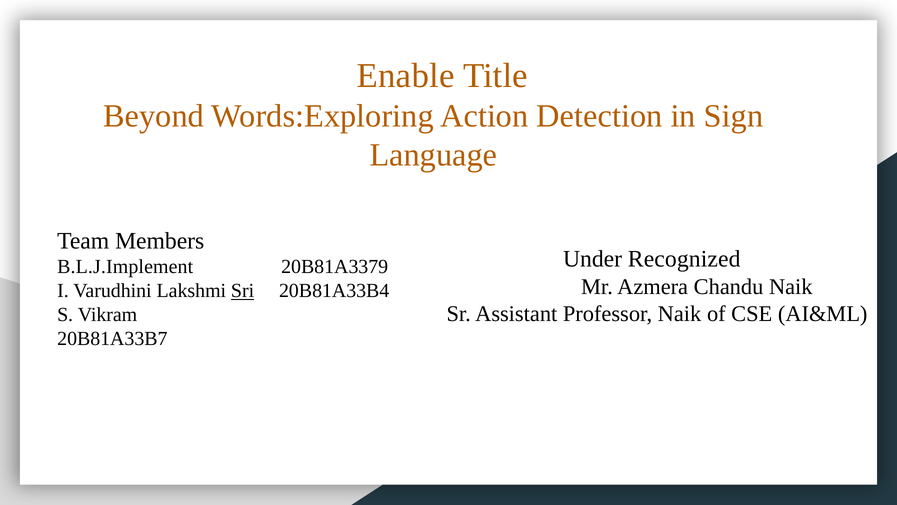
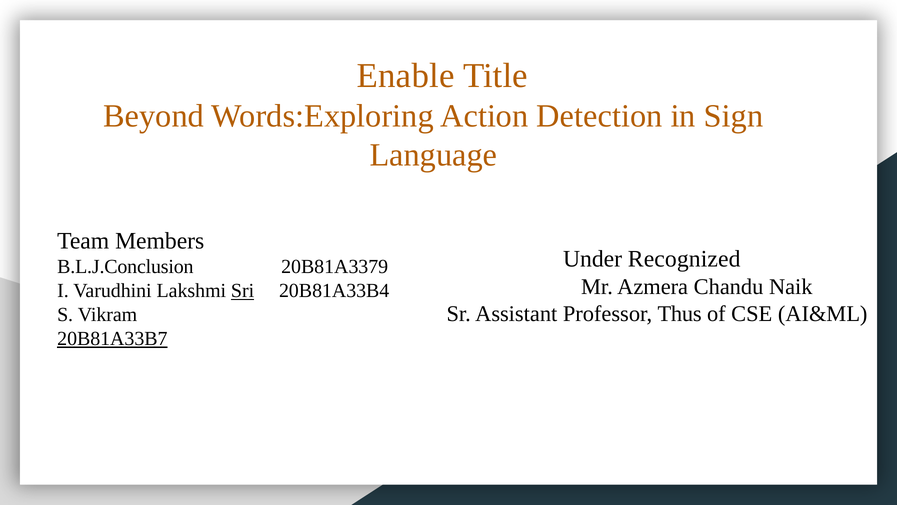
B.L.J.Implement: B.L.J.Implement -> B.L.J.Conclusion (125, 267)
Professor Naik: Naik -> Thus (680, 313)
20B81A33B7 underline: none -> present (112, 338)
